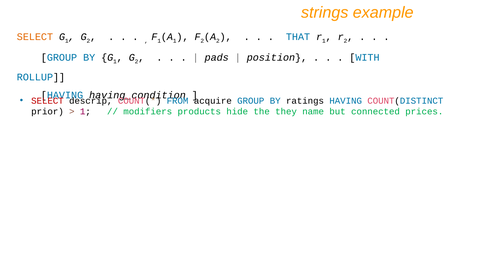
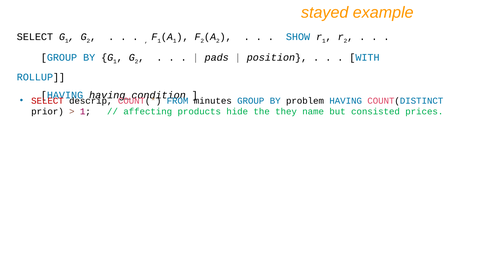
strings: strings -> stayed (325, 13)
SELECT colour: orange -> black (35, 37)
THAT: THAT -> SHOW (298, 37)
acquire: acquire -> minutes (213, 101)
ratings: ratings -> problem (305, 101)
modifiers: modifiers -> affecting (148, 112)
connected: connected -> consisted (375, 112)
